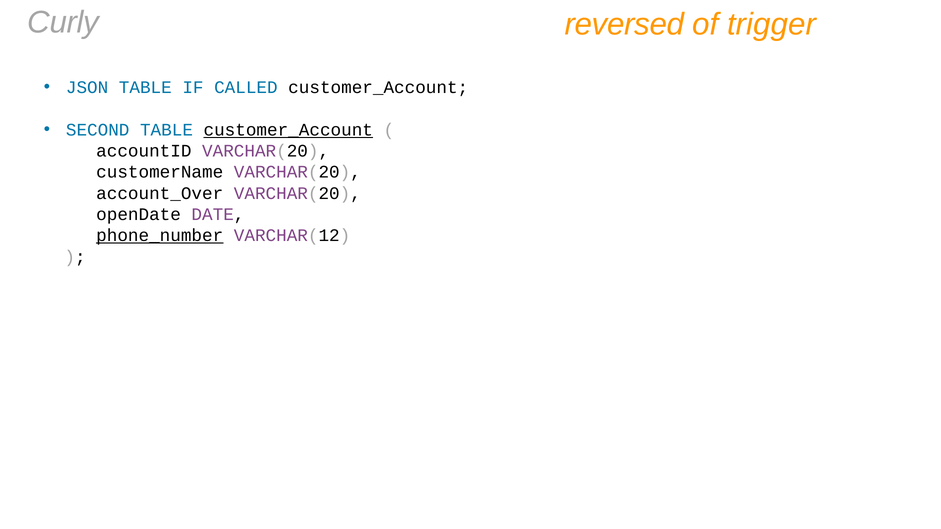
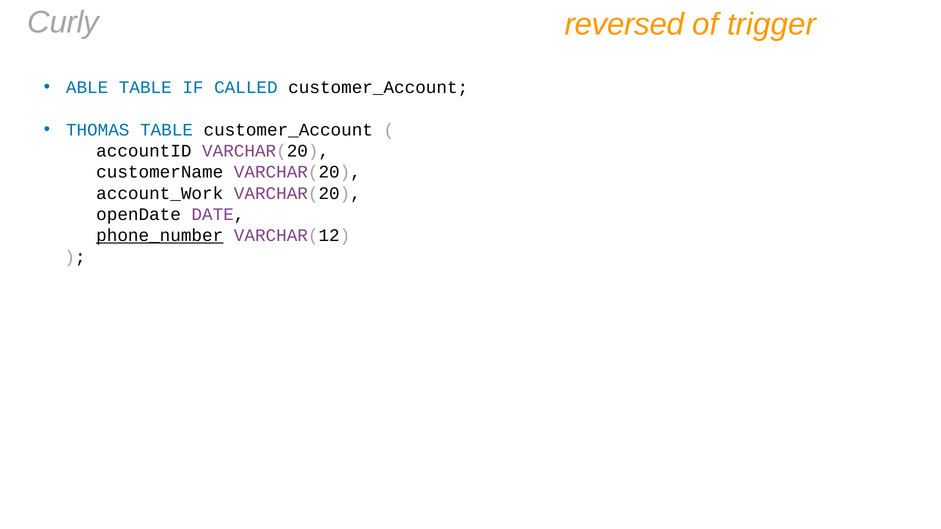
JSON: JSON -> ABLE (87, 88)
SECOND: SECOND -> THOMAS (98, 130)
customer_Account underline: present -> none (288, 130)
account_Over: account_Over -> account_Work (160, 193)
